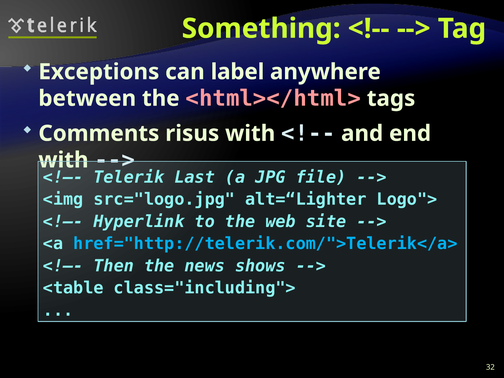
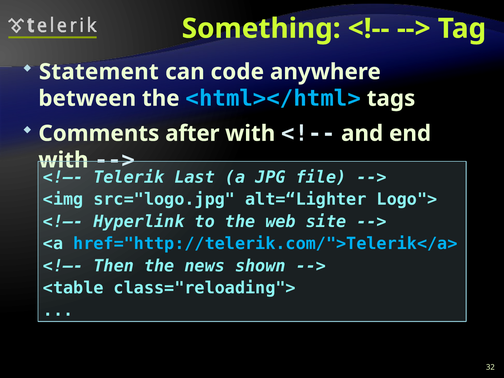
Exceptions: Exceptions -> Statement (99, 72)
label: label -> code (237, 72)
<html></html> colour: pink -> light blue (273, 98)
risus: risus -> after (192, 133)
shows: shows -> shown (260, 266)
class="including">: class="including"> -> class="reloading"> (205, 288)
